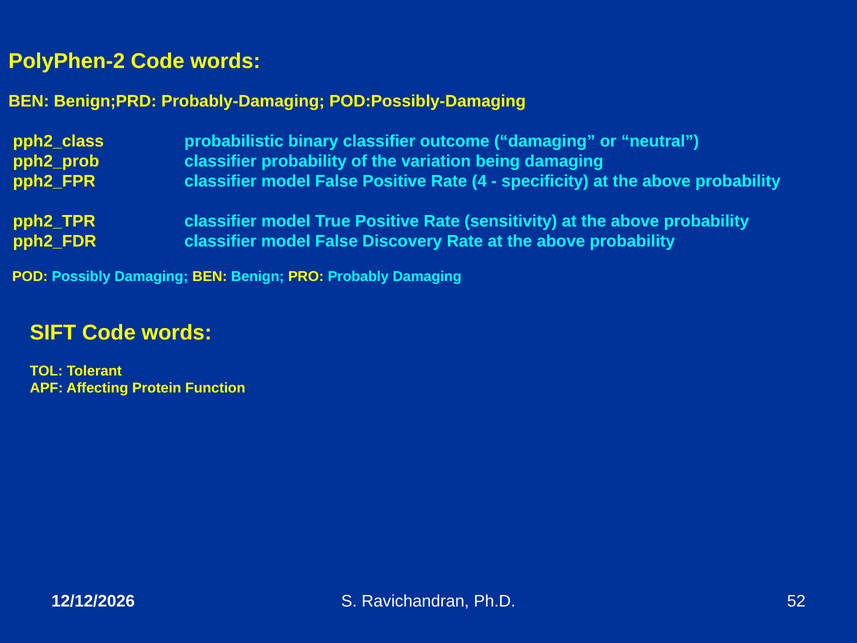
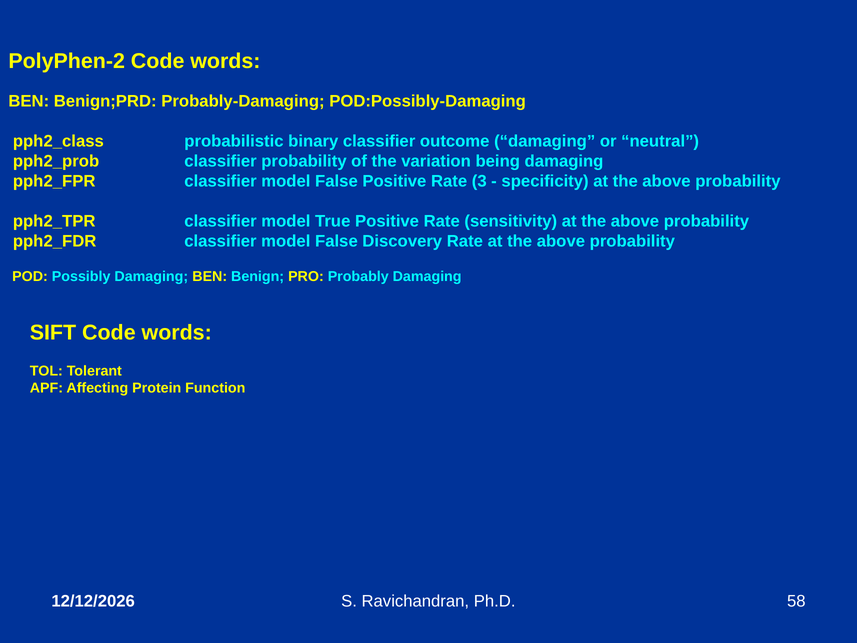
4: 4 -> 3 (479, 181)
52: 52 -> 58 (796, 601)
